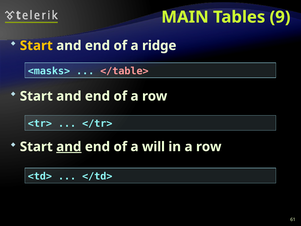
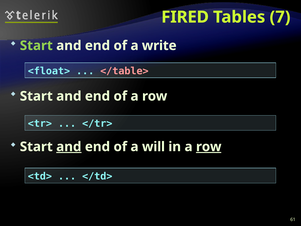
MAIN: MAIN -> FIRED (185, 17)
9: 9 -> 7 (280, 17)
Start colour: yellow -> light green (36, 46)
ridge: ridge -> write (159, 46)
<masks>: <masks> -> <float> (49, 71)
row underline: none -> present (209, 147)
